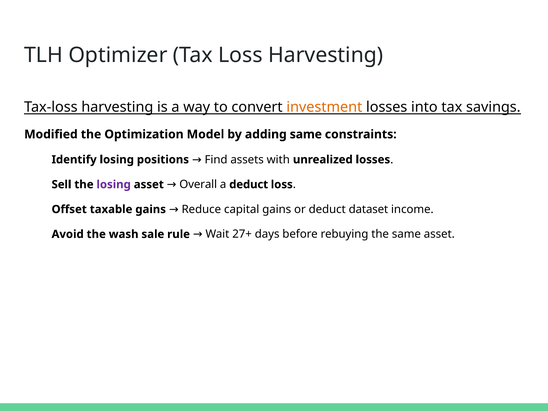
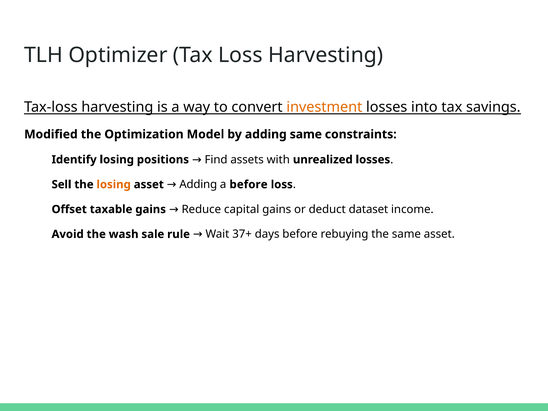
deduct: deduct -> before (249, 184)
losing colour: purple -> orange (114, 184)
asset Overall: Overall -> Adding (198, 184)
27+: 27+ -> 37+ (242, 234)
